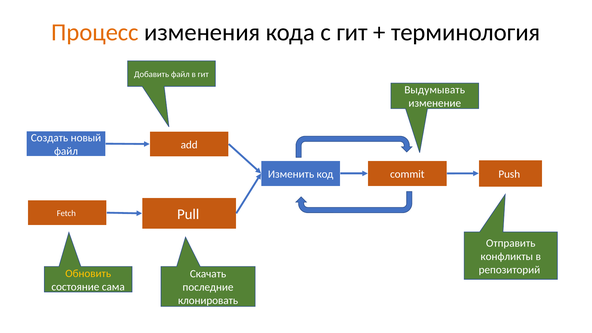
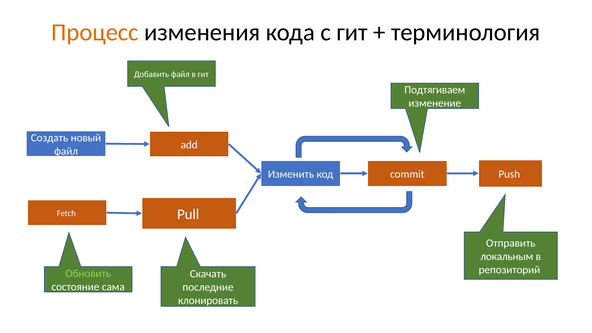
Выдумывать: Выдумывать -> Подтягиваем (435, 90)
конфликты: конфликты -> локальным (507, 256)
Обновить colour: yellow -> light green (88, 273)
